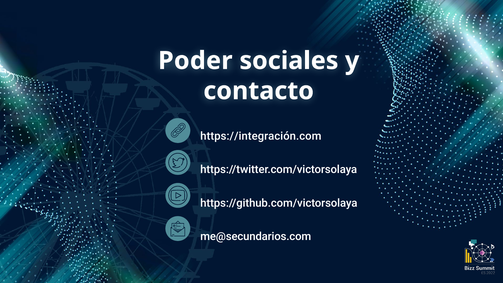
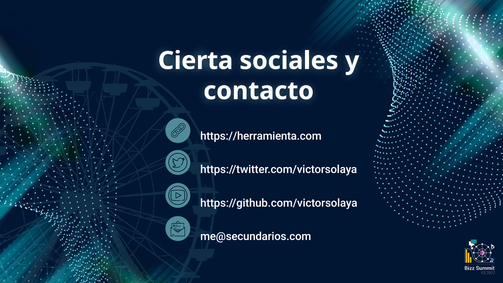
Poder: Poder -> Cierta (196, 61)
https://integración.com: https://integración.com -> https://herramienta.com (261, 136)
